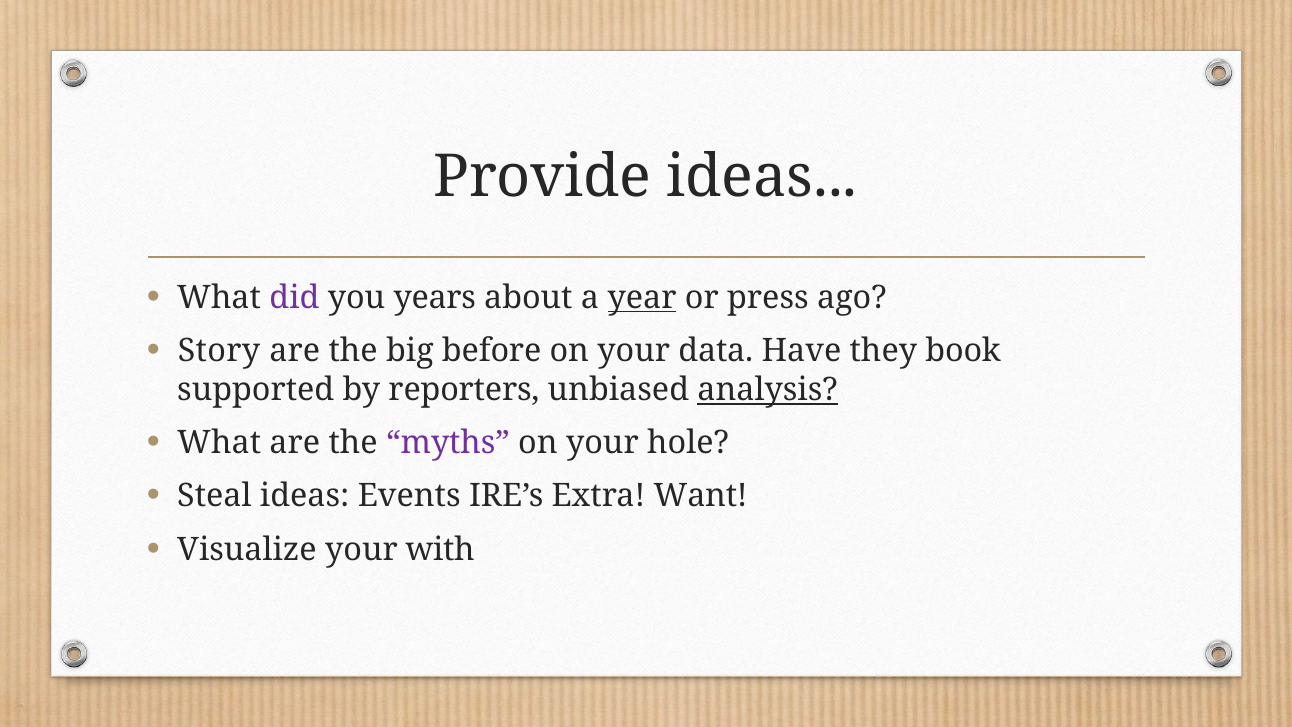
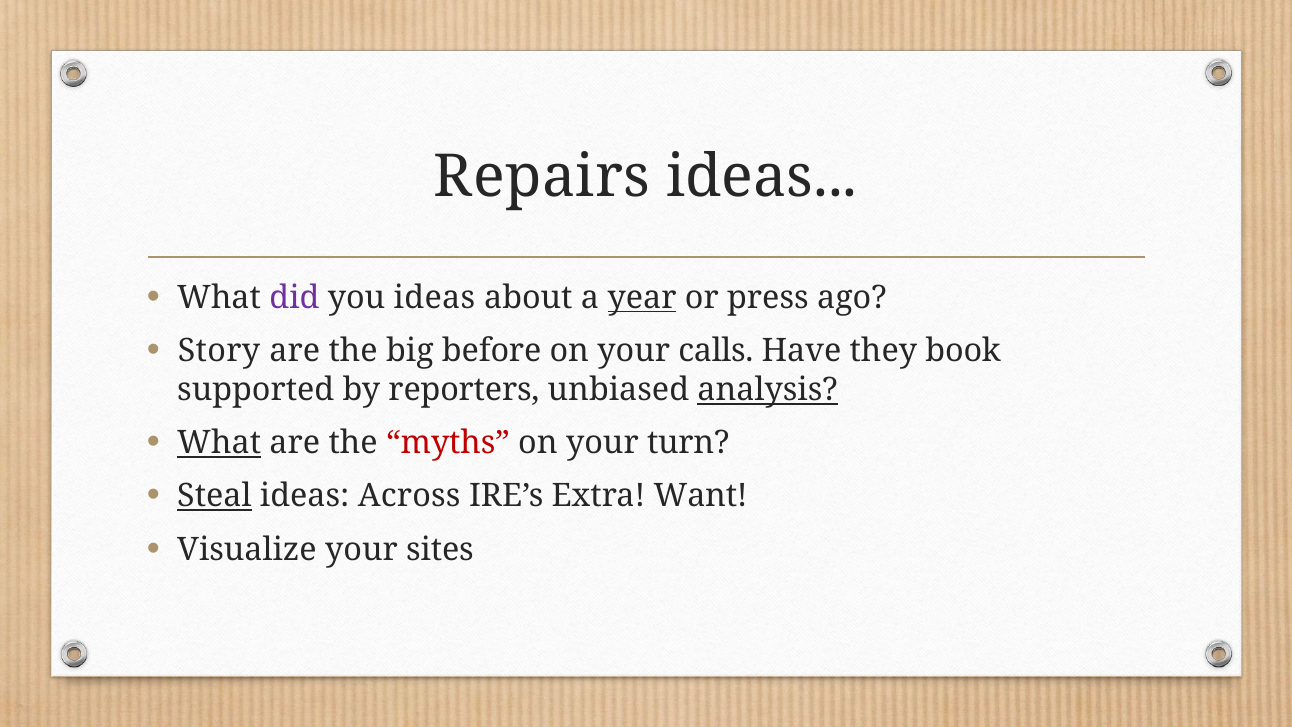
Provide: Provide -> Repairs (542, 177)
you years: years -> ideas (434, 297)
data: data -> calls (716, 351)
What underline: none -> present (219, 443)
myths colour: purple -> red (448, 443)
hole: hole -> turn (688, 443)
Steal underline: none -> present (214, 496)
Events: Events -> Across (409, 496)
with: with -> sites (440, 549)
